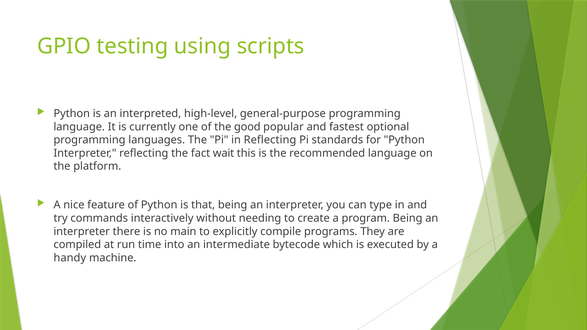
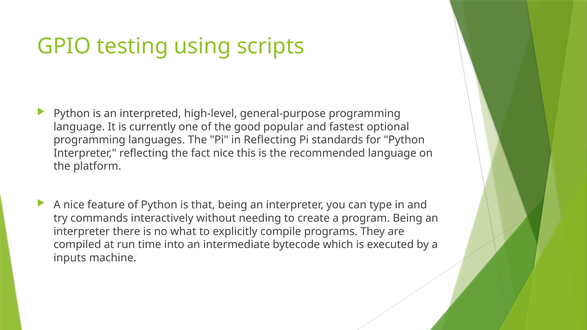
fact wait: wait -> nice (224, 153)
main: main -> what (183, 232)
handy: handy -> inputs (70, 258)
